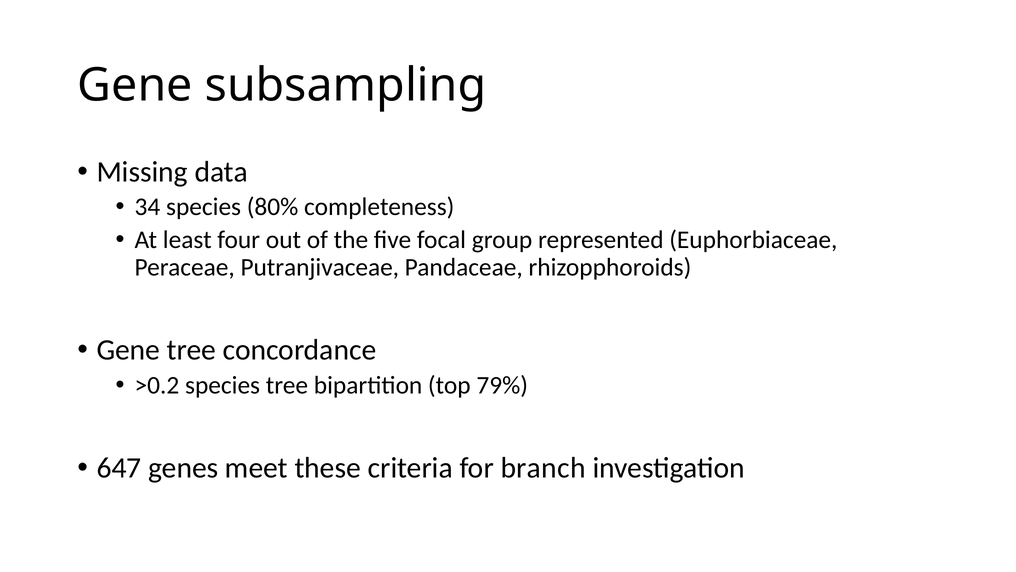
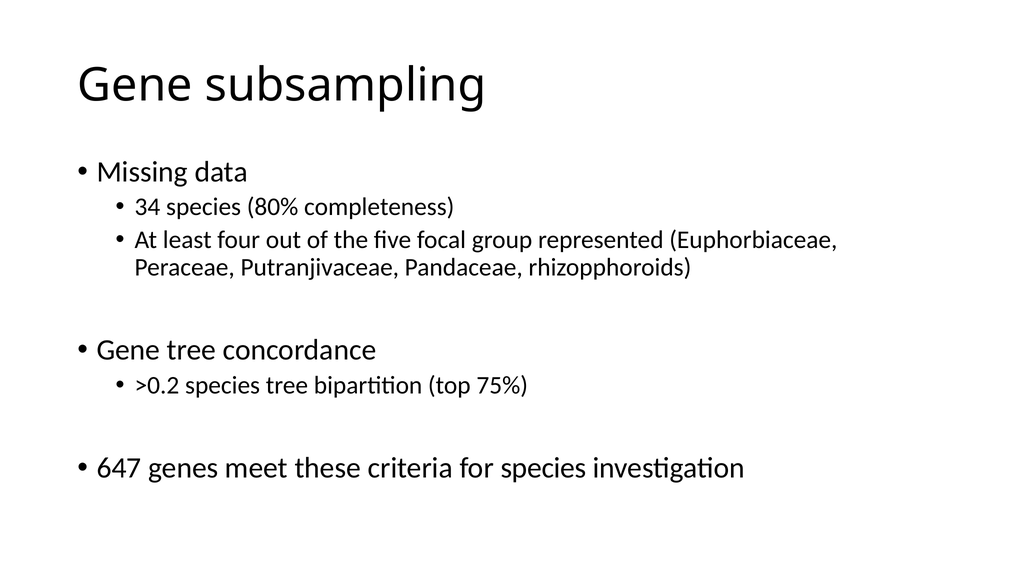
79%: 79% -> 75% (502, 385)
for branch: branch -> species (543, 468)
